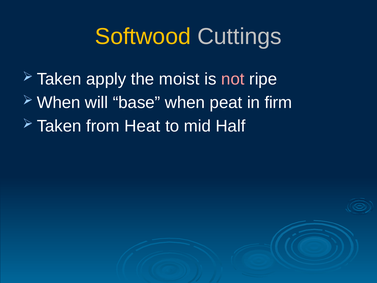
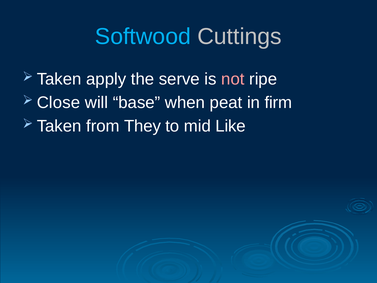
Softwood colour: yellow -> light blue (143, 37)
moist: moist -> serve (179, 79)
When: When -> Close (58, 103)
Heat: Heat -> They (143, 126)
Half: Half -> Like (231, 126)
